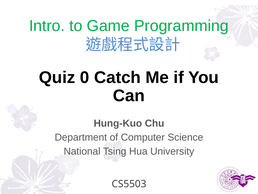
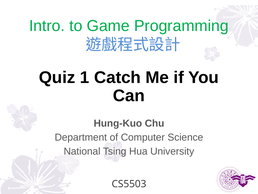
0: 0 -> 1 (85, 77)
